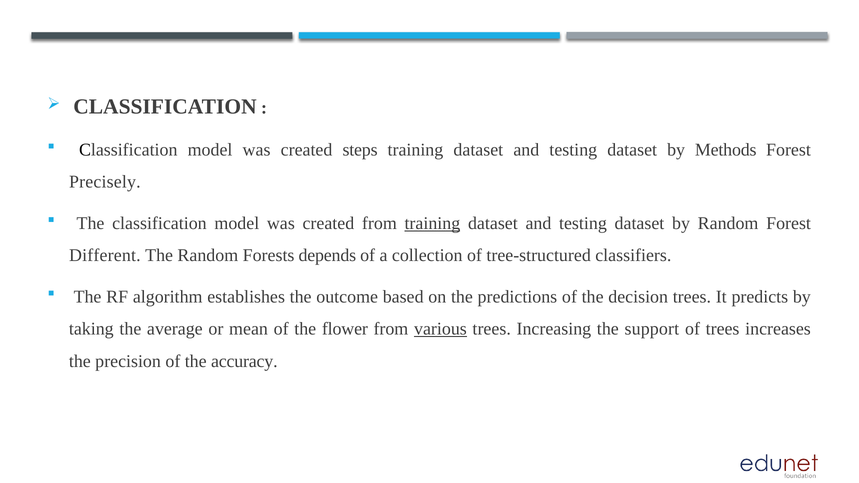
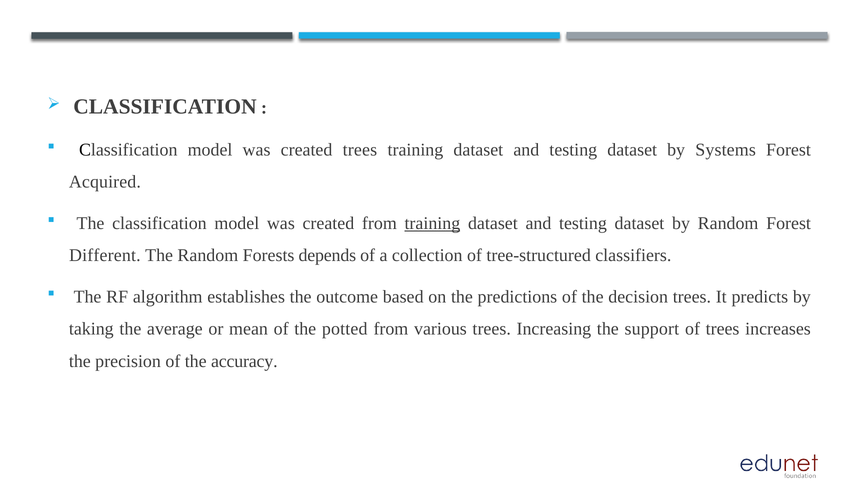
created steps: steps -> trees (360, 150)
Methods: Methods -> Systems (726, 150)
Precisely: Precisely -> Acquired (105, 182)
flower: flower -> potted (345, 329)
various underline: present -> none (440, 329)
